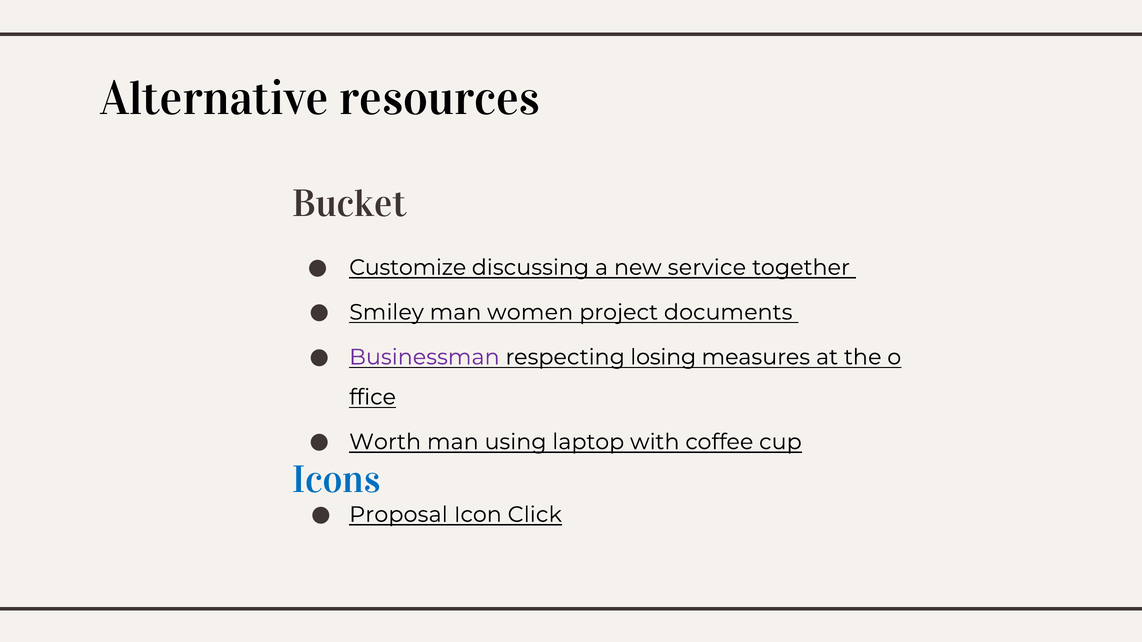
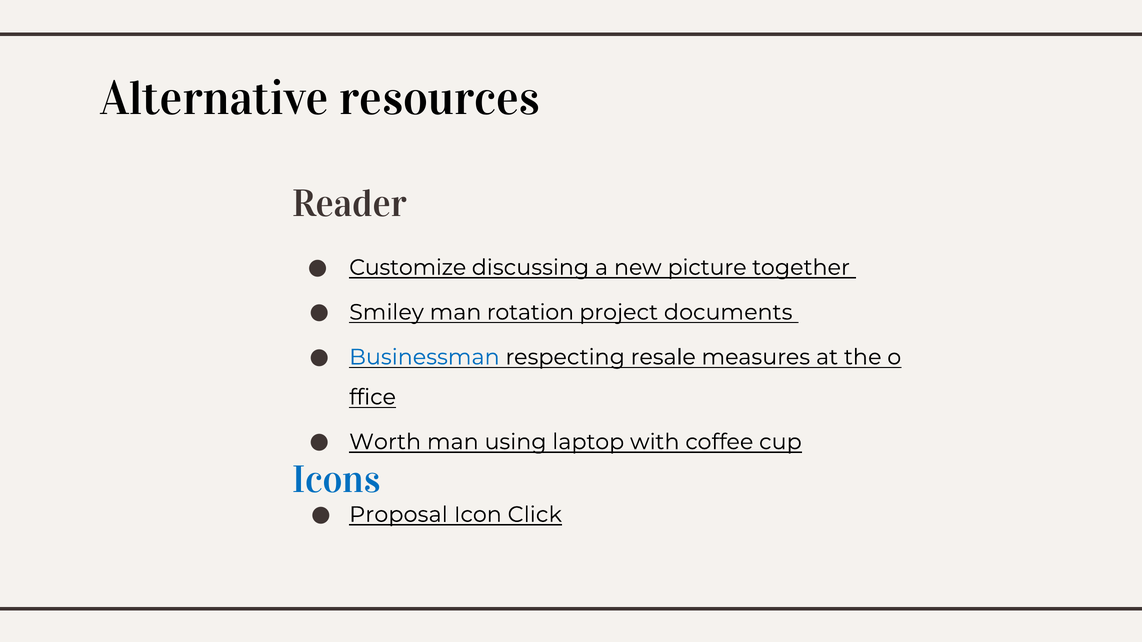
Bucket: Bucket -> Reader (349, 204)
service: service -> picture (707, 268)
women: women -> rotation (530, 312)
Businessman colour: purple -> blue (424, 357)
losing: losing -> resale (663, 357)
